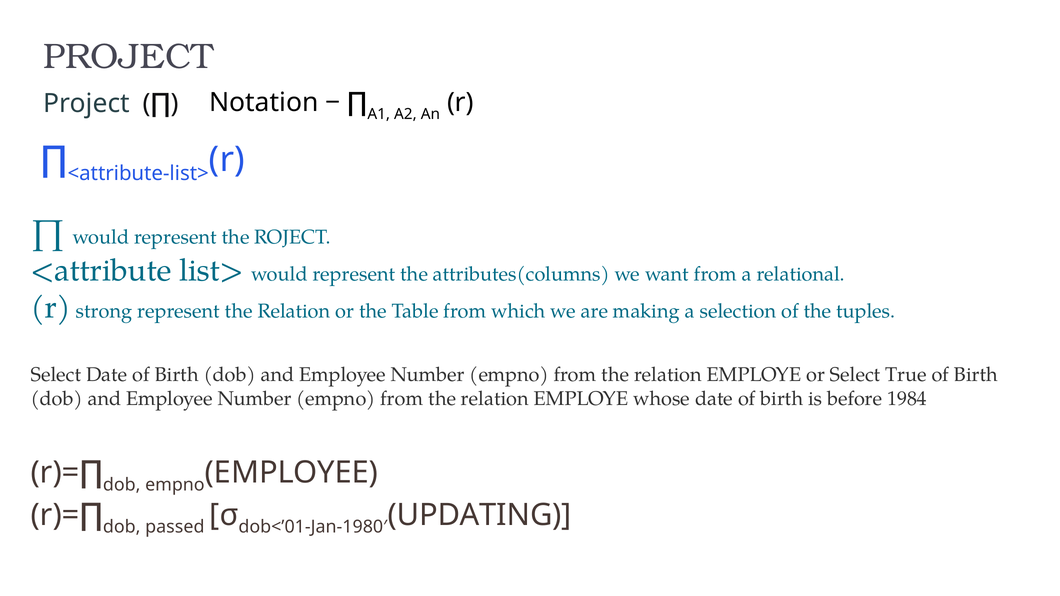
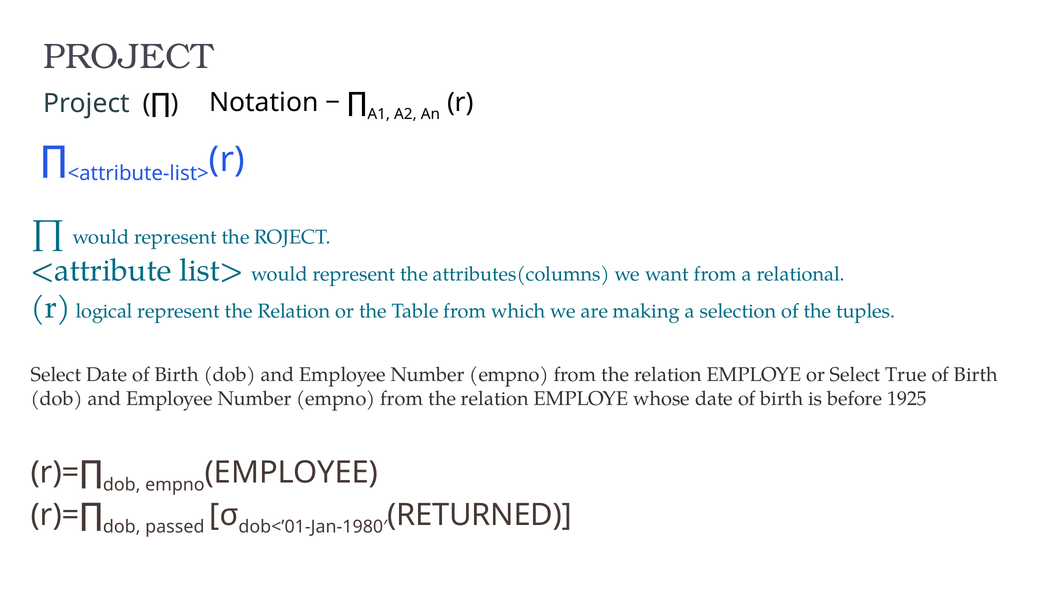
strong: strong -> logical (104, 312)
1984: 1984 -> 1925 (907, 399)
UPDATING: UPDATING -> RETURNED (480, 515)
